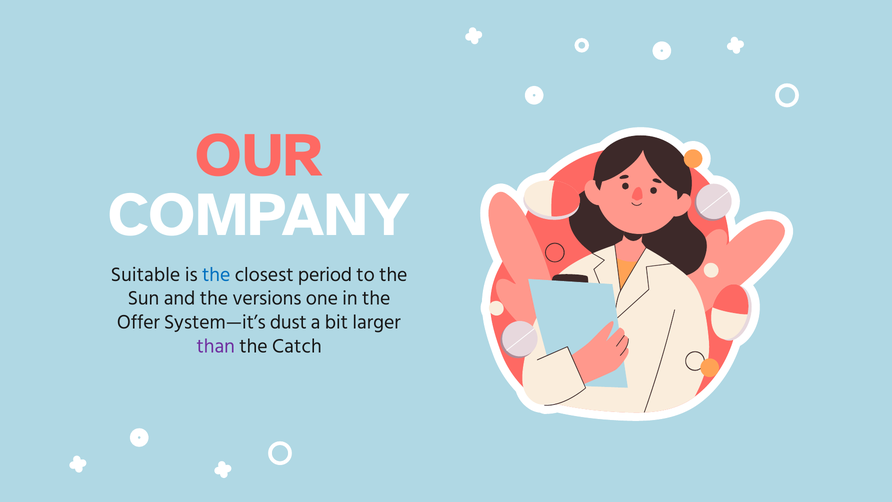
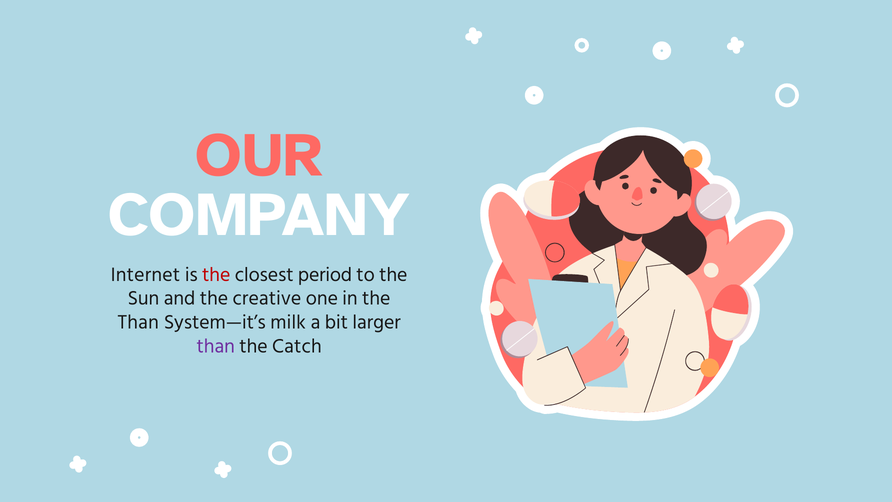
Suitable: Suitable -> Internet (145, 274)
the colour: blue -> red (216, 274)
versions: versions -> creative (267, 298)
Offer: Offer -> Than (138, 322)
dust: dust -> milk (288, 322)
